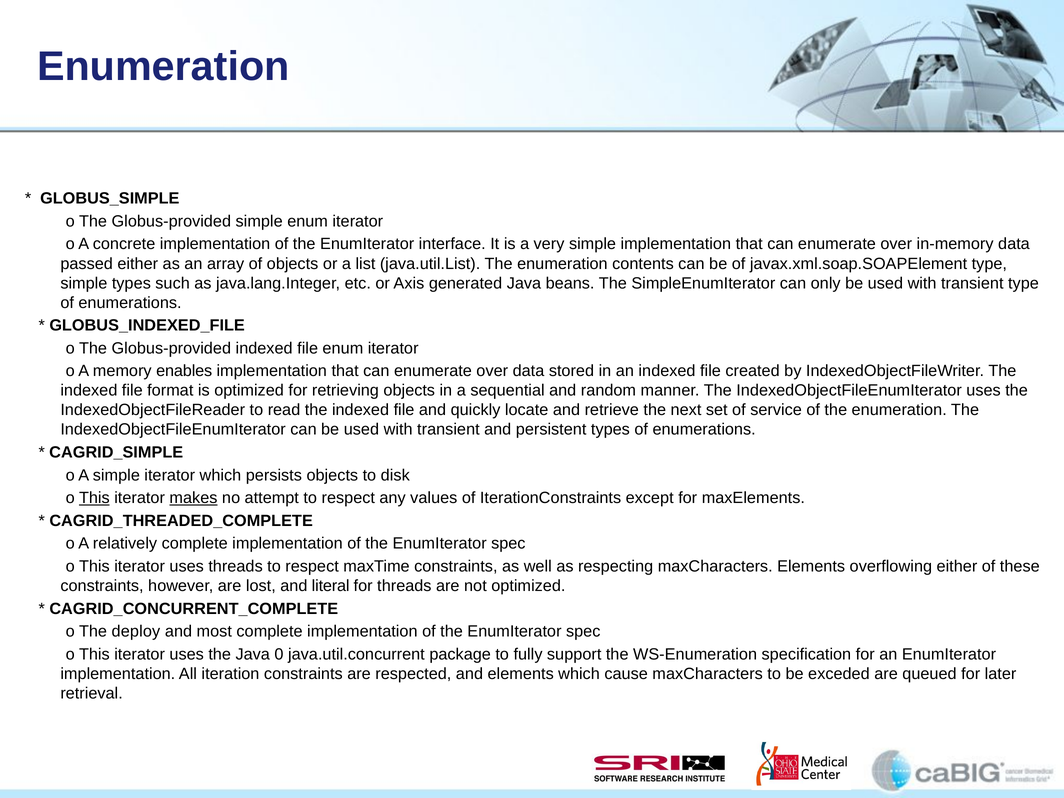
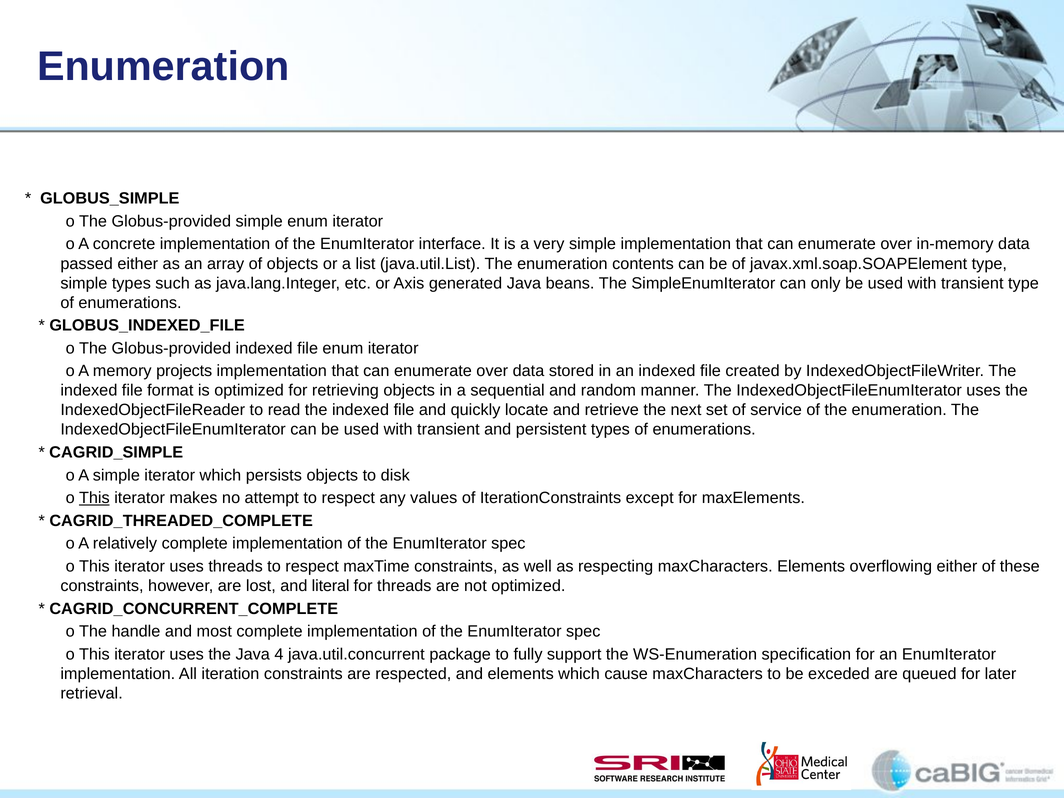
enables: enables -> projects (184, 371)
makes underline: present -> none (193, 498)
deploy: deploy -> handle (136, 631)
0: 0 -> 4 (279, 654)
